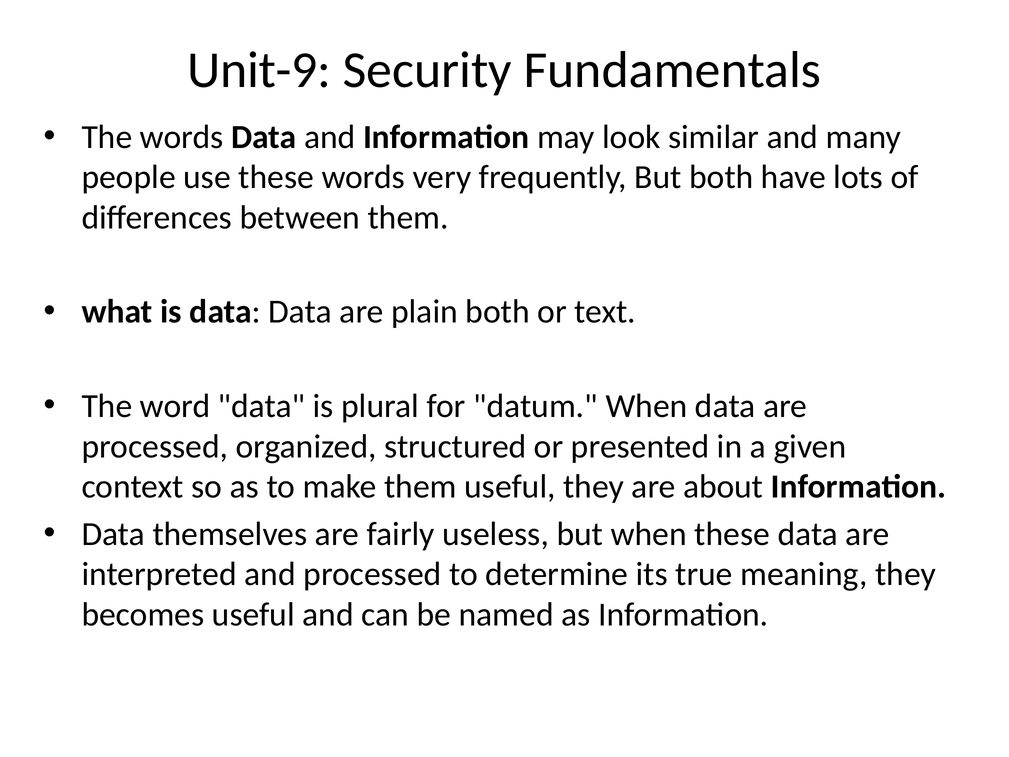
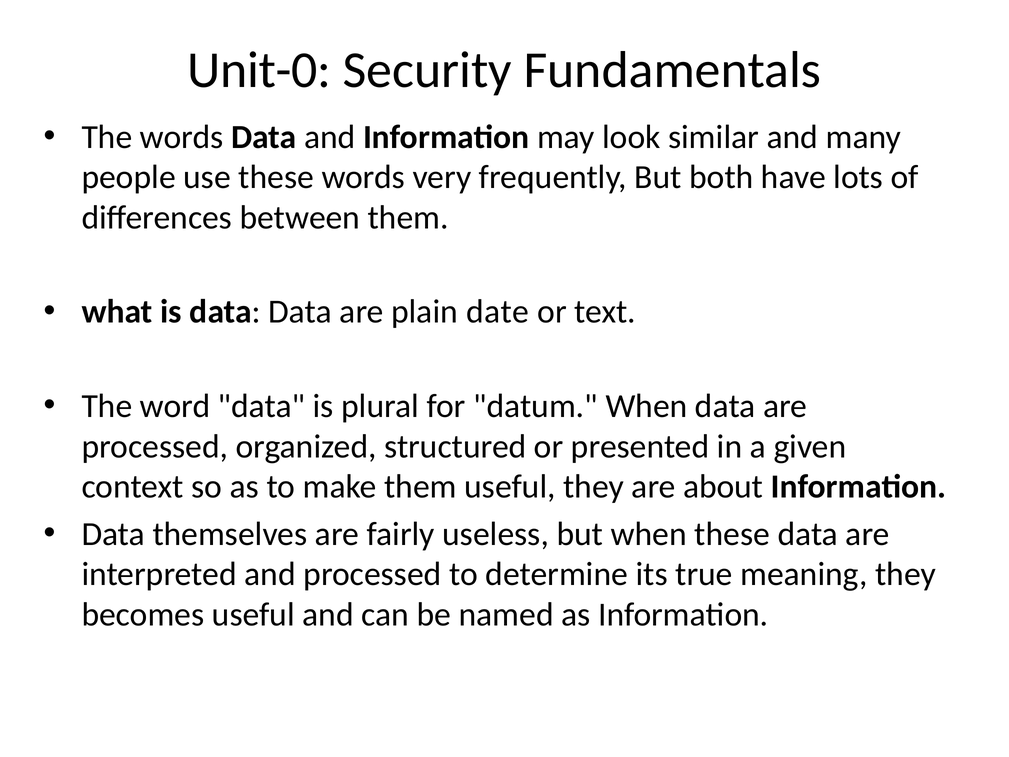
Unit-9: Unit-9 -> Unit-0 (259, 70)
plain both: both -> date (498, 312)
